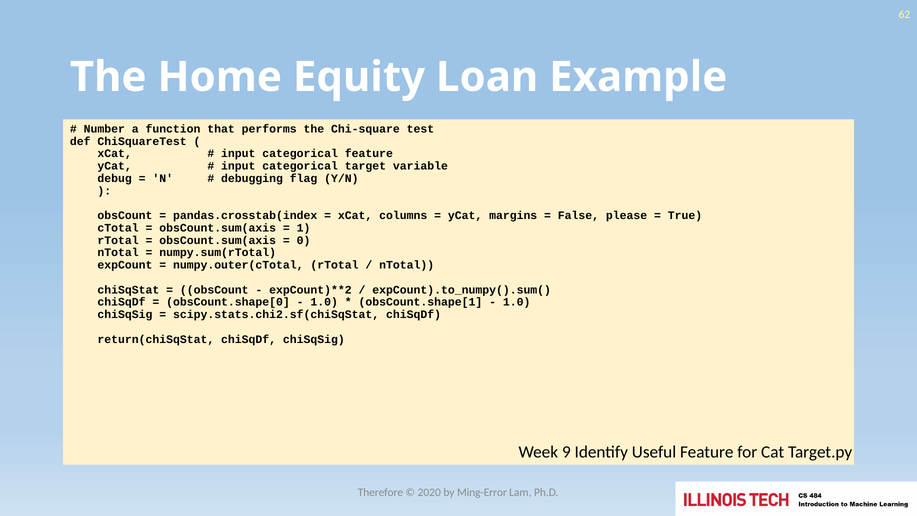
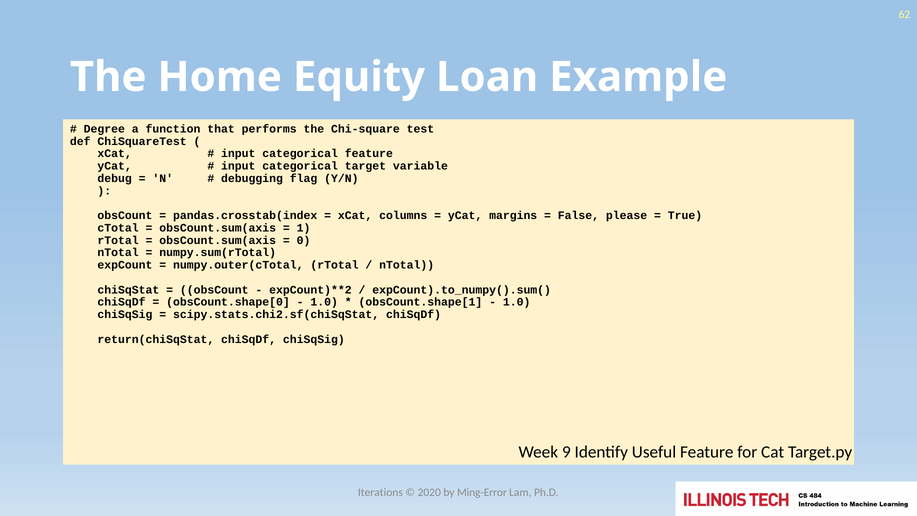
Number: Number -> Degree (104, 129)
Therefore: Therefore -> Iterations (380, 492)
